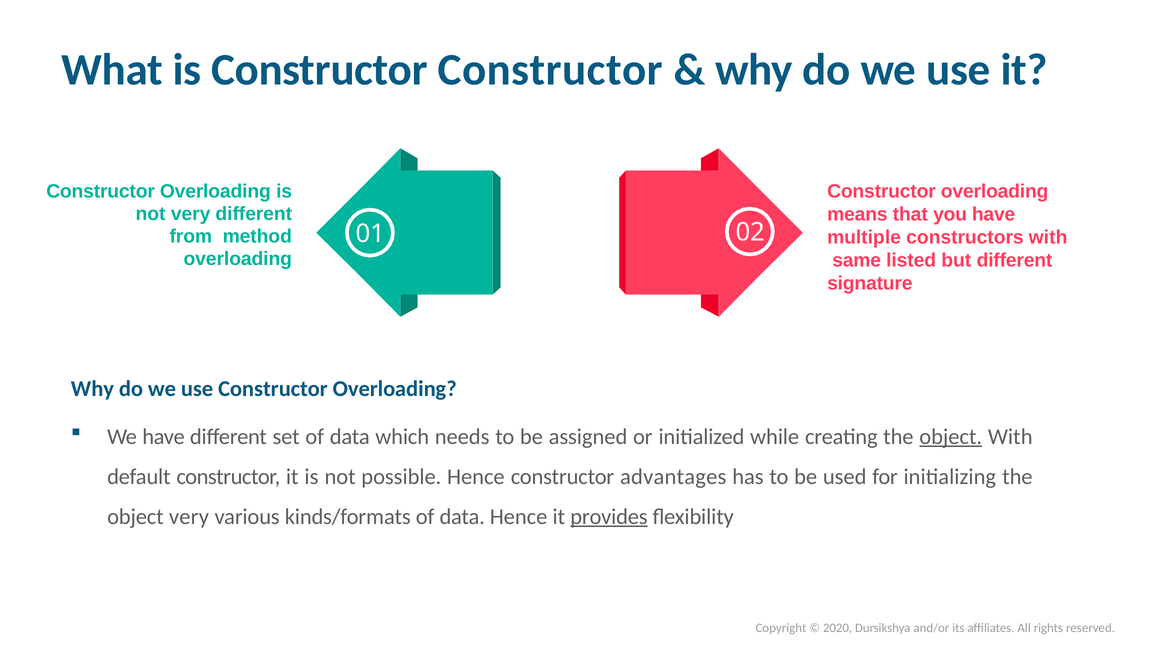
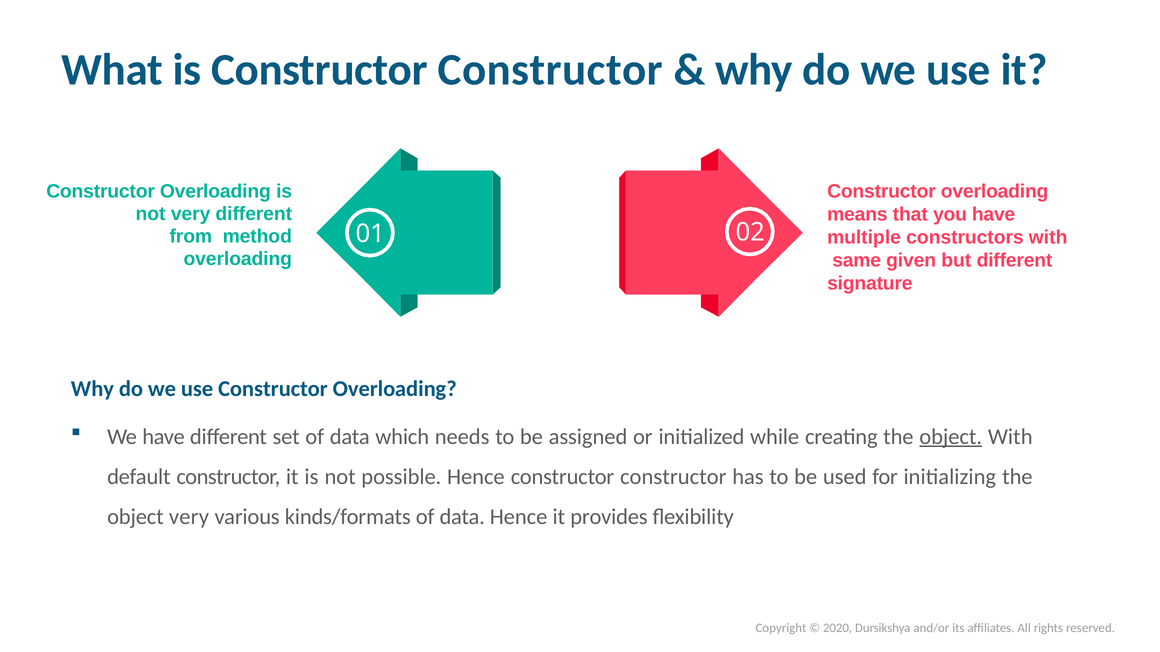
listed: listed -> given (911, 260)
Hence constructor advantages: advantages -> constructor (673, 477)
provides underline: present -> none (609, 517)
